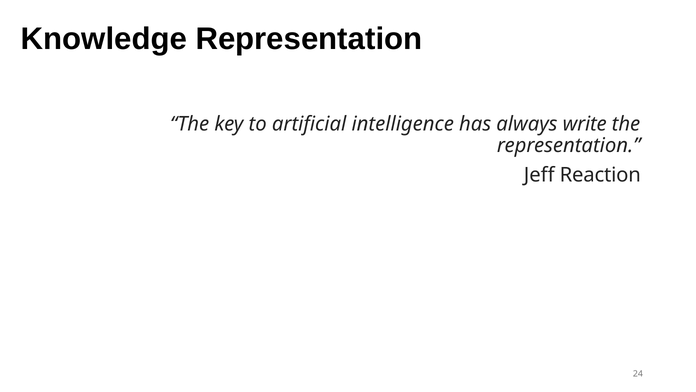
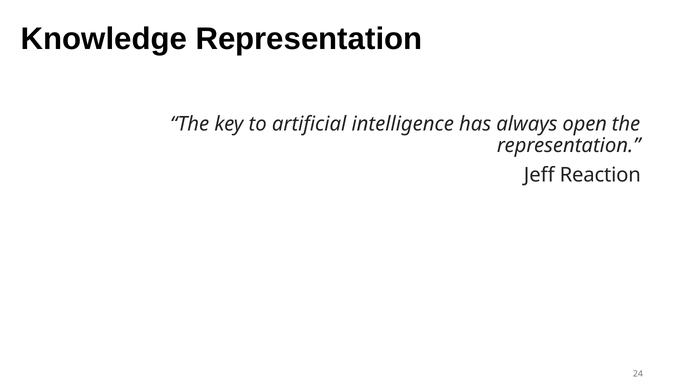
write: write -> open (585, 124)
